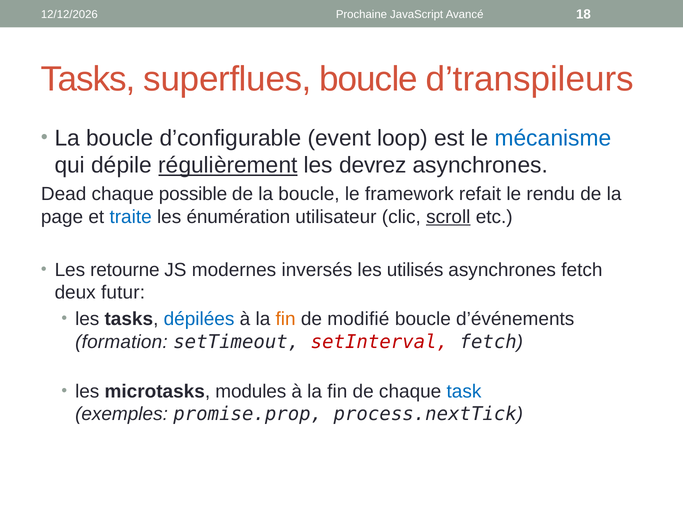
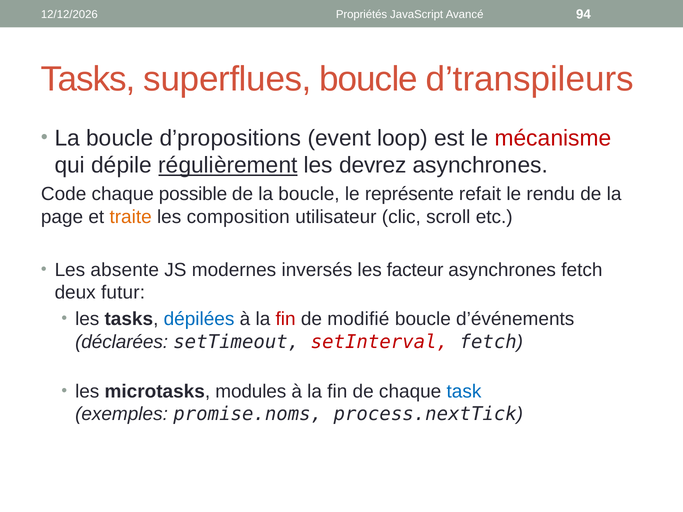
Prochaine: Prochaine -> Propriétés (361, 14)
18: 18 -> 94 (583, 15)
d’configurable: d’configurable -> d’propositions (230, 138)
mécanisme colour: blue -> red (553, 138)
Dead: Dead -> Code (64, 194)
framework: framework -> représente (409, 194)
traite colour: blue -> orange (131, 217)
énumération: énumération -> composition (238, 217)
scroll underline: present -> none (448, 217)
retourne: retourne -> absente (125, 270)
utilisés: utilisés -> facteur (415, 270)
fin colour: orange -> red (286, 319)
formation: formation -> déclarées (122, 342)
promise.prop: promise.prop -> promise.noms (248, 414)
